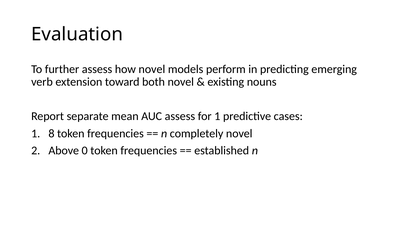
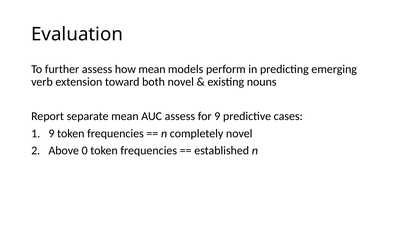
how novel: novel -> mean (152, 69)
for 1: 1 -> 9 (217, 116)
8: 8 -> 9 (51, 133)
